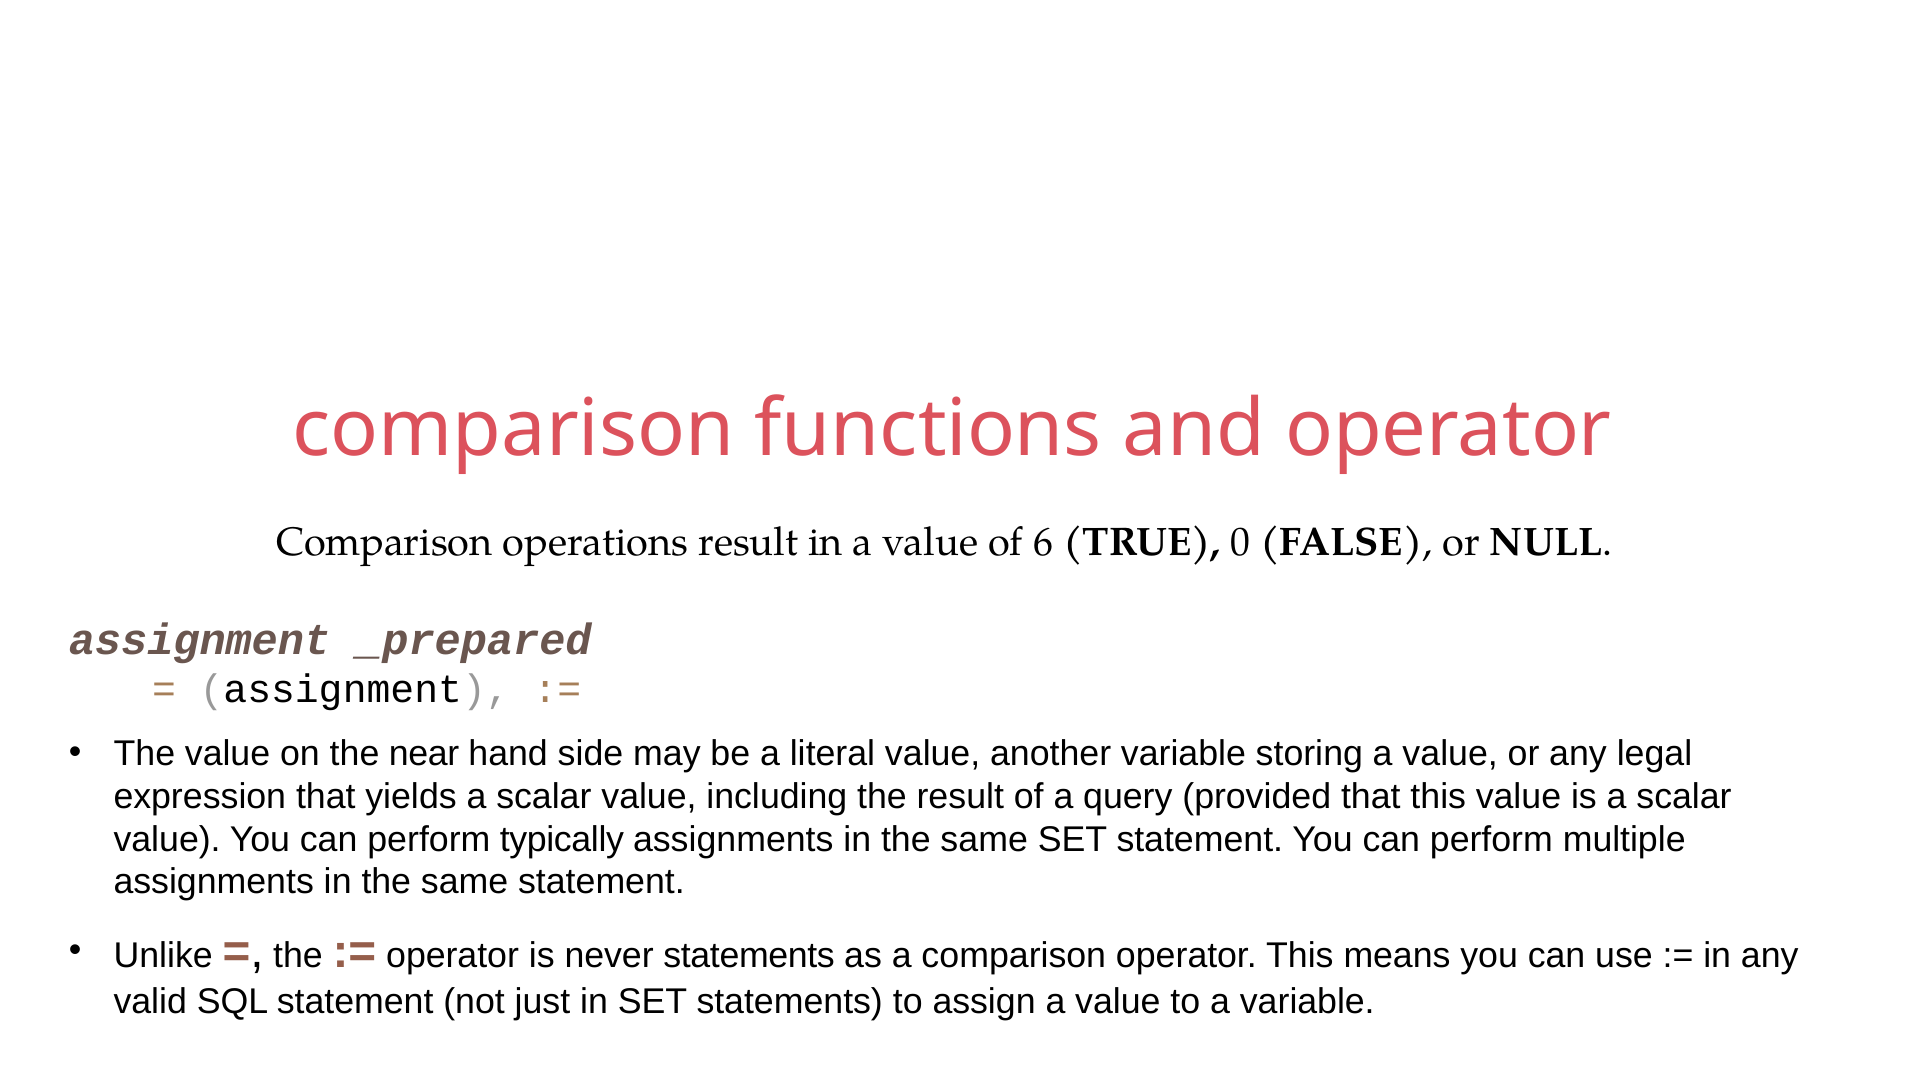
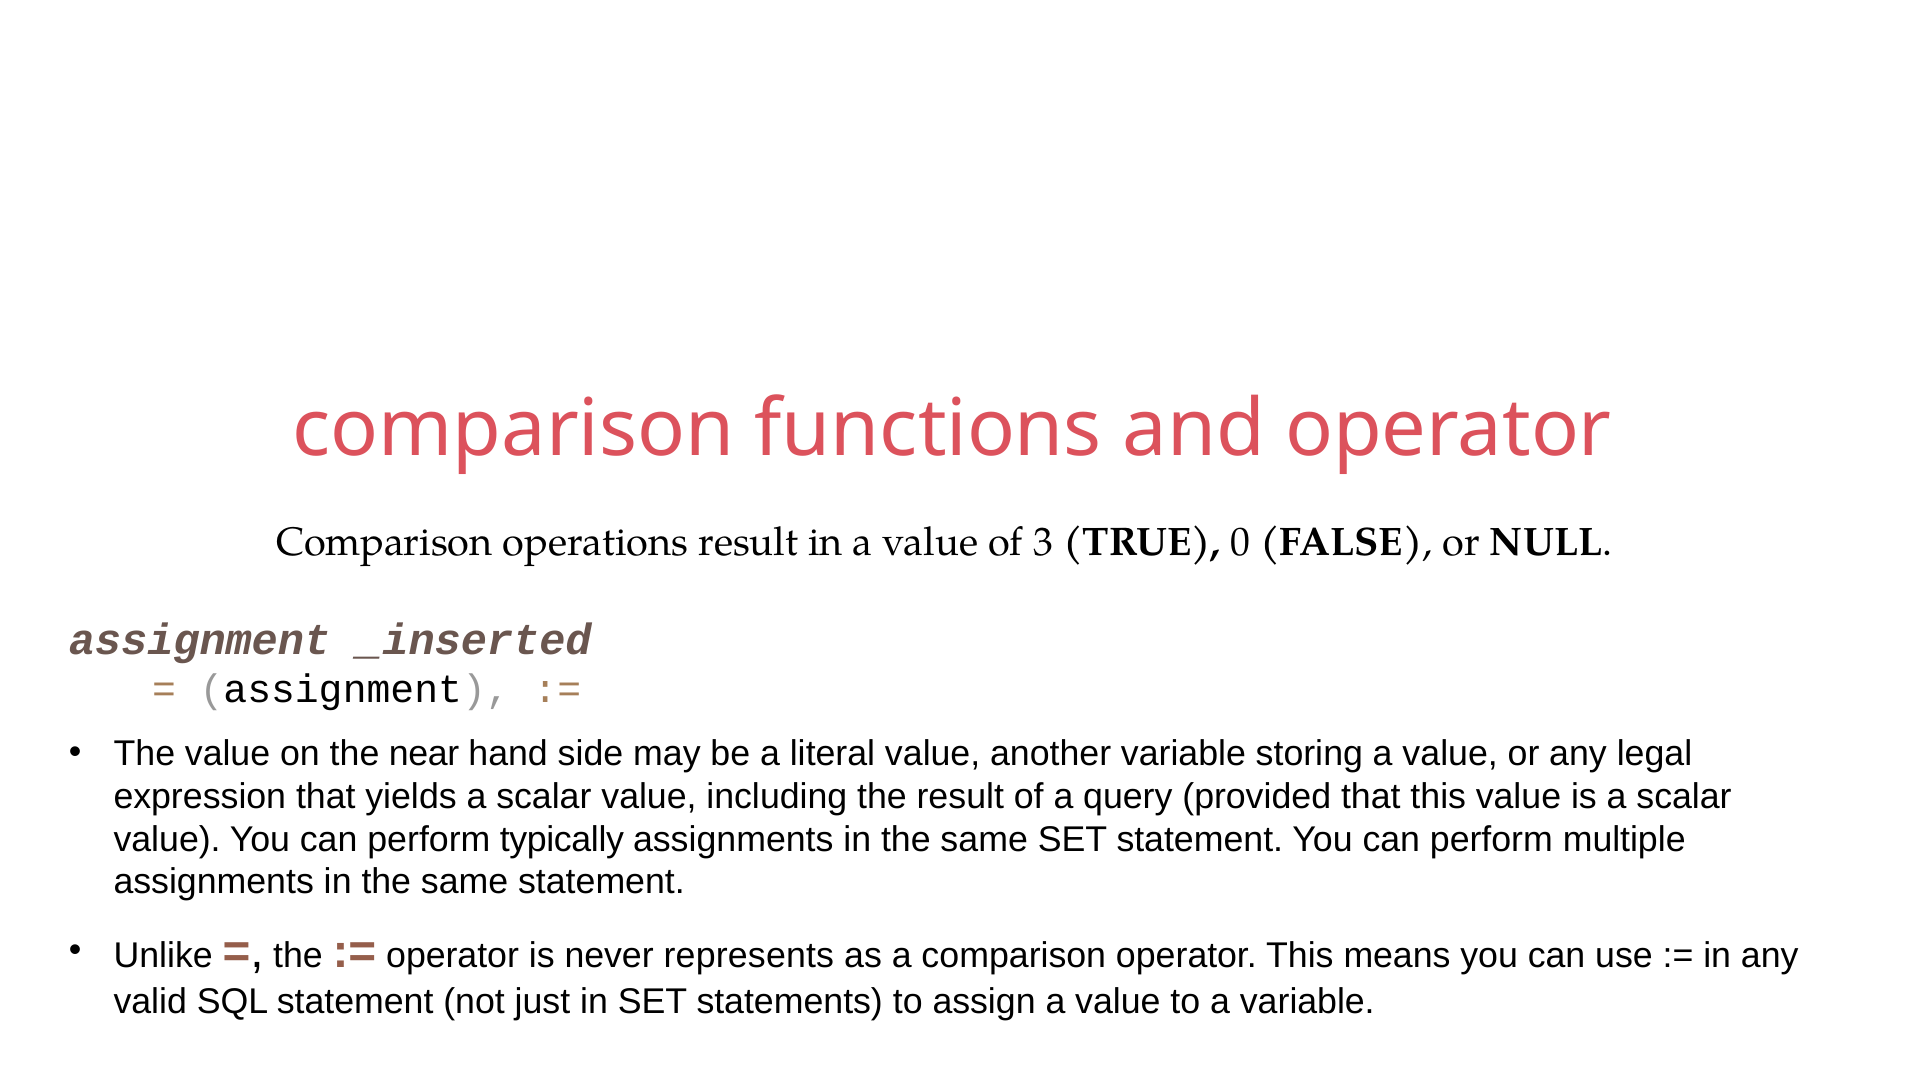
6: 6 -> 3 (1043, 542)
_prepared: _prepared -> _inserted (474, 639)
never statements: statements -> represents (749, 956)
